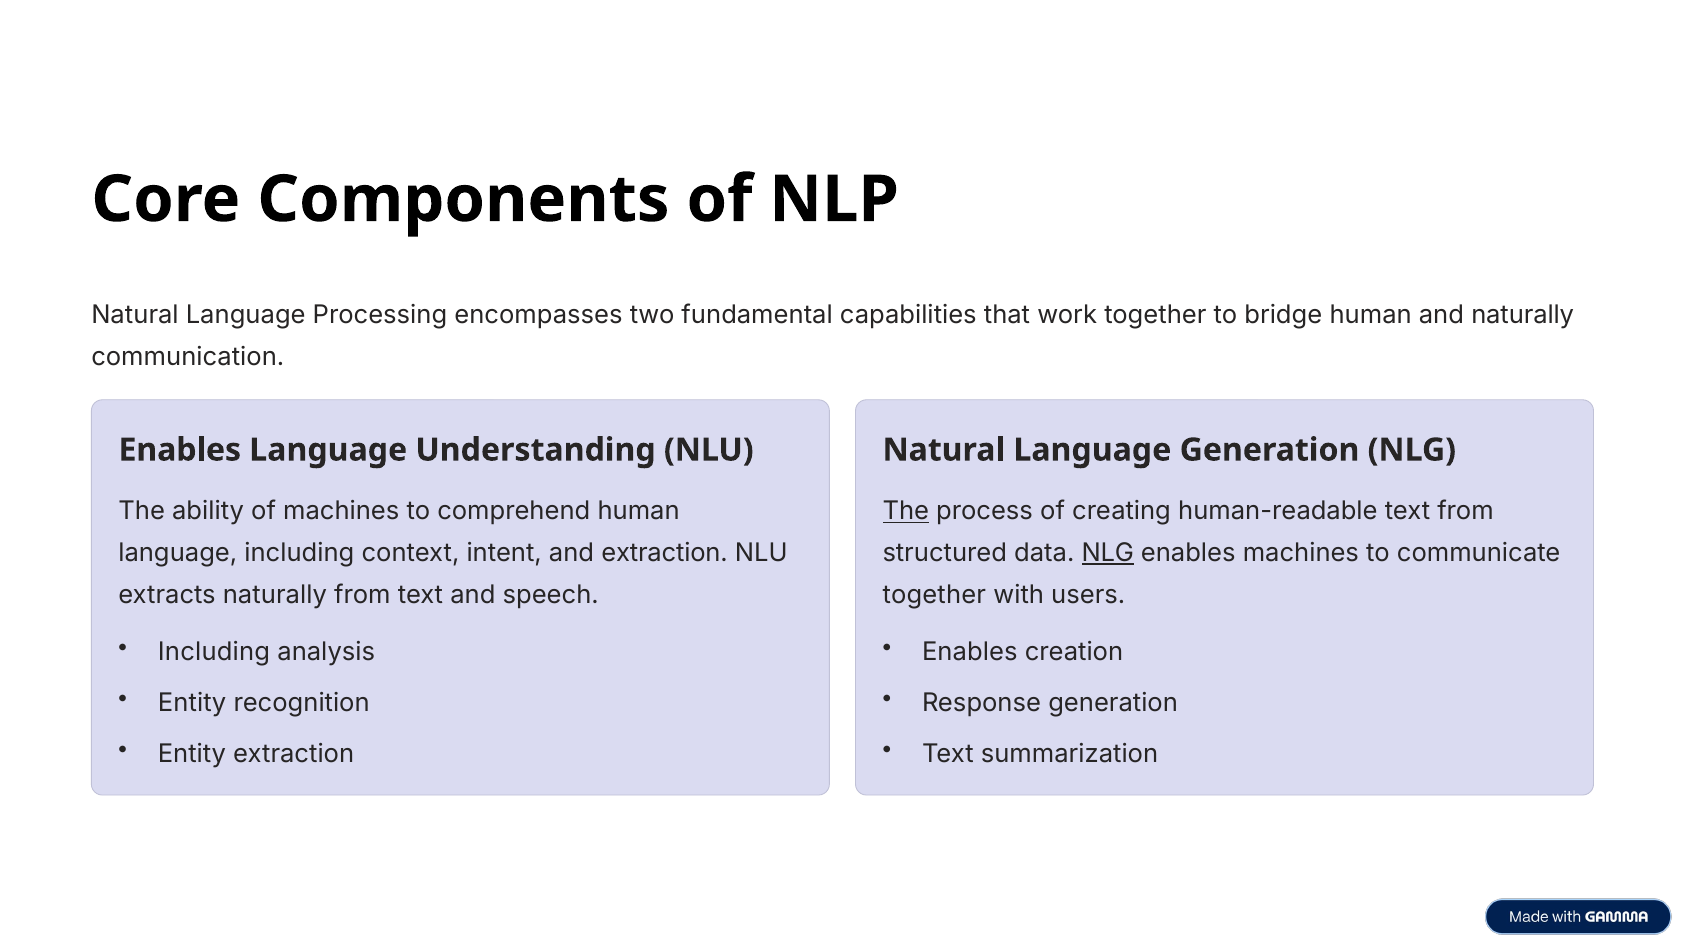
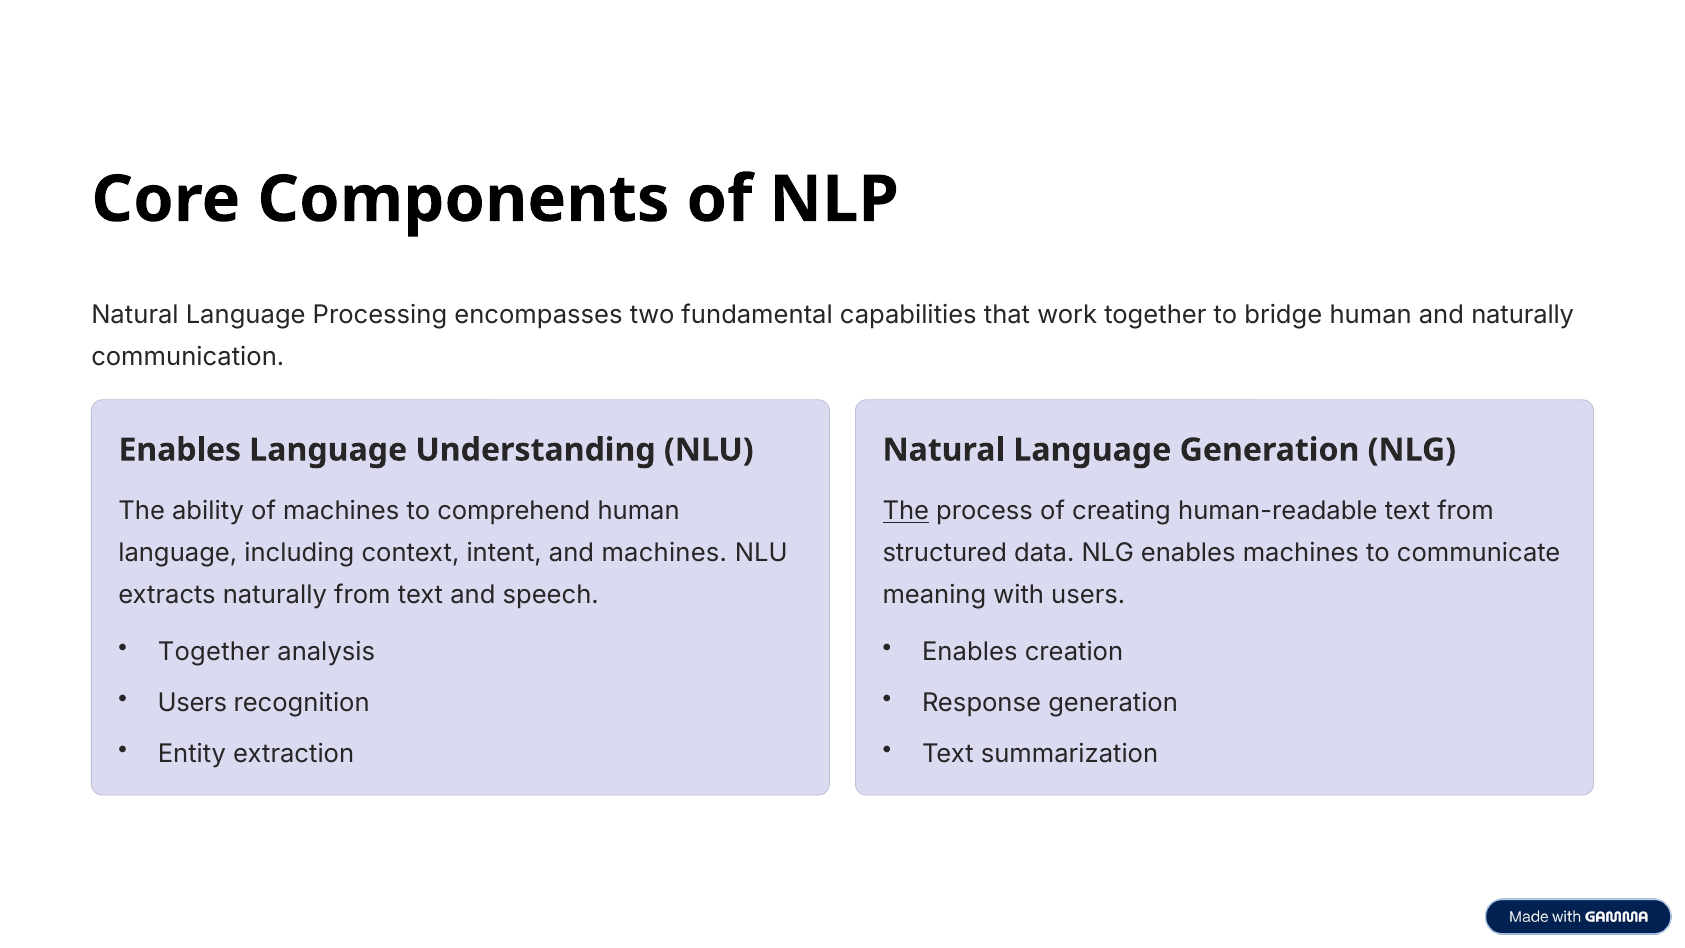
and extraction: extraction -> machines (664, 553)
NLG underline: present -> none (1108, 553)
together: together -> meaning (934, 595)
Including: Including -> Together (214, 652)
Entity: Entity -> Users (192, 703)
